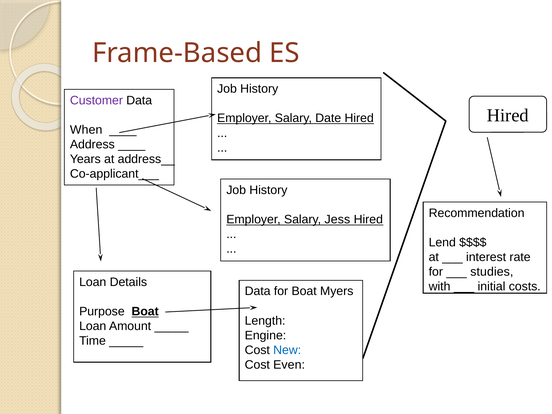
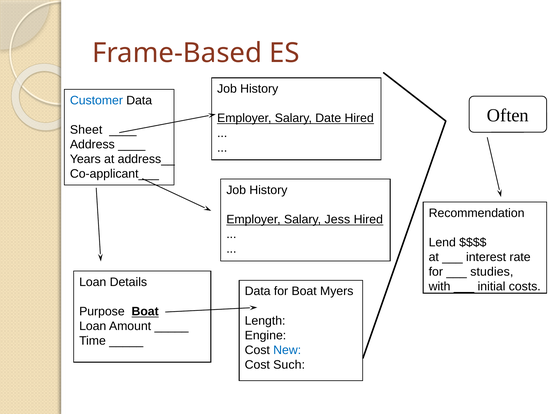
Customer colour: purple -> blue (96, 100)
Hired: Hired -> Often (508, 115)
When: When -> Sheet (86, 130)
Even: Even -> Such (289, 365)
